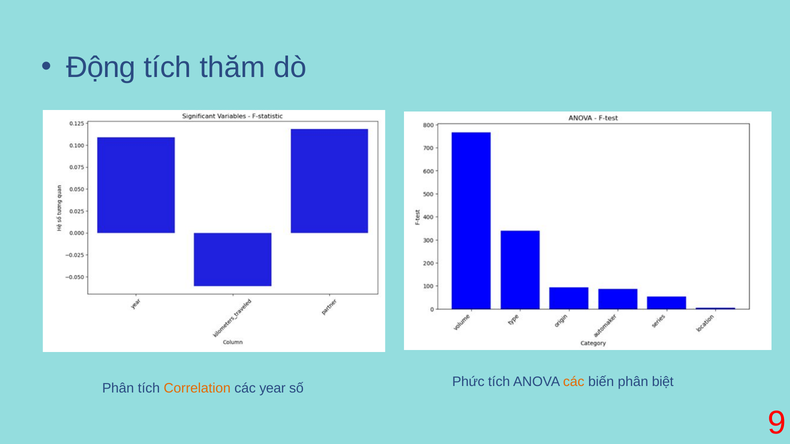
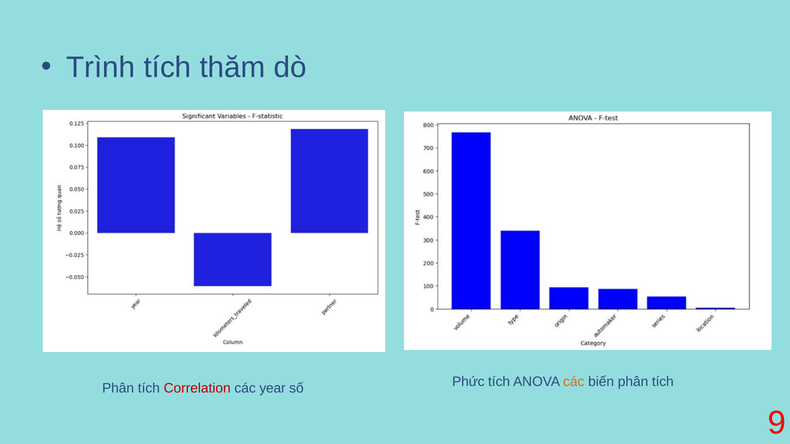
Động: Động -> Trình (101, 68)
Correlation colour: orange -> red (197, 389)
biến phân biệt: biệt -> tích (663, 382)
